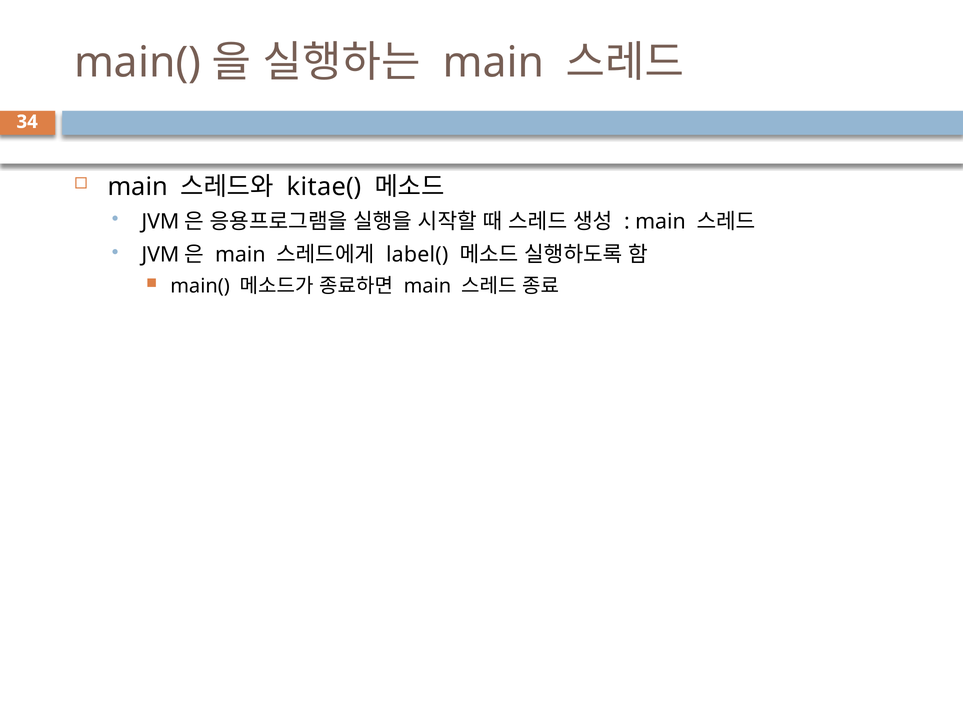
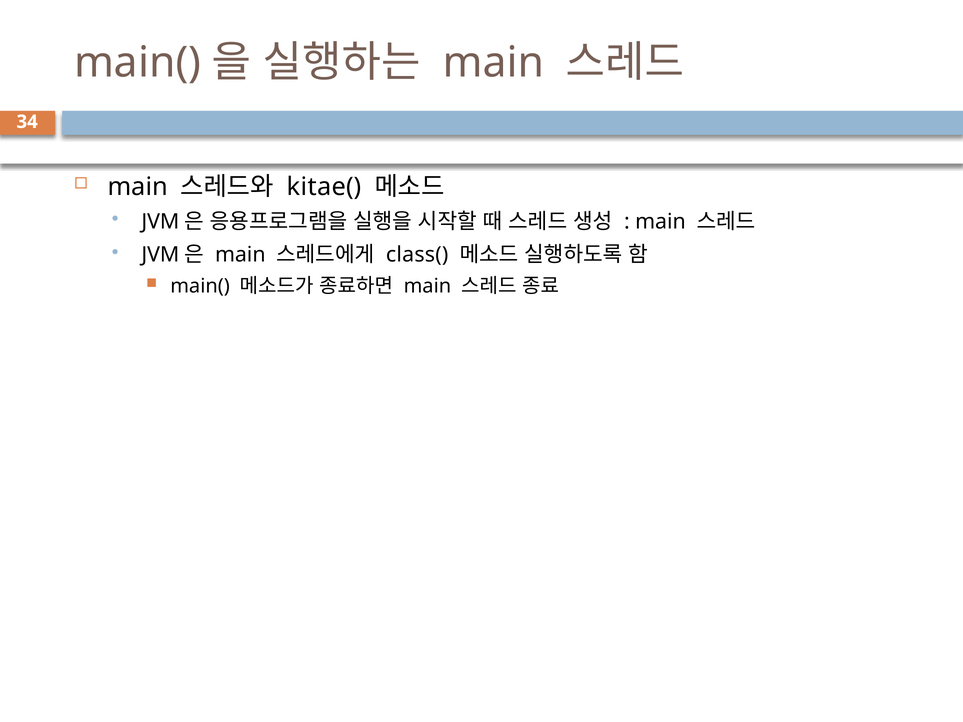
label(: label( -> class( (417, 255)
